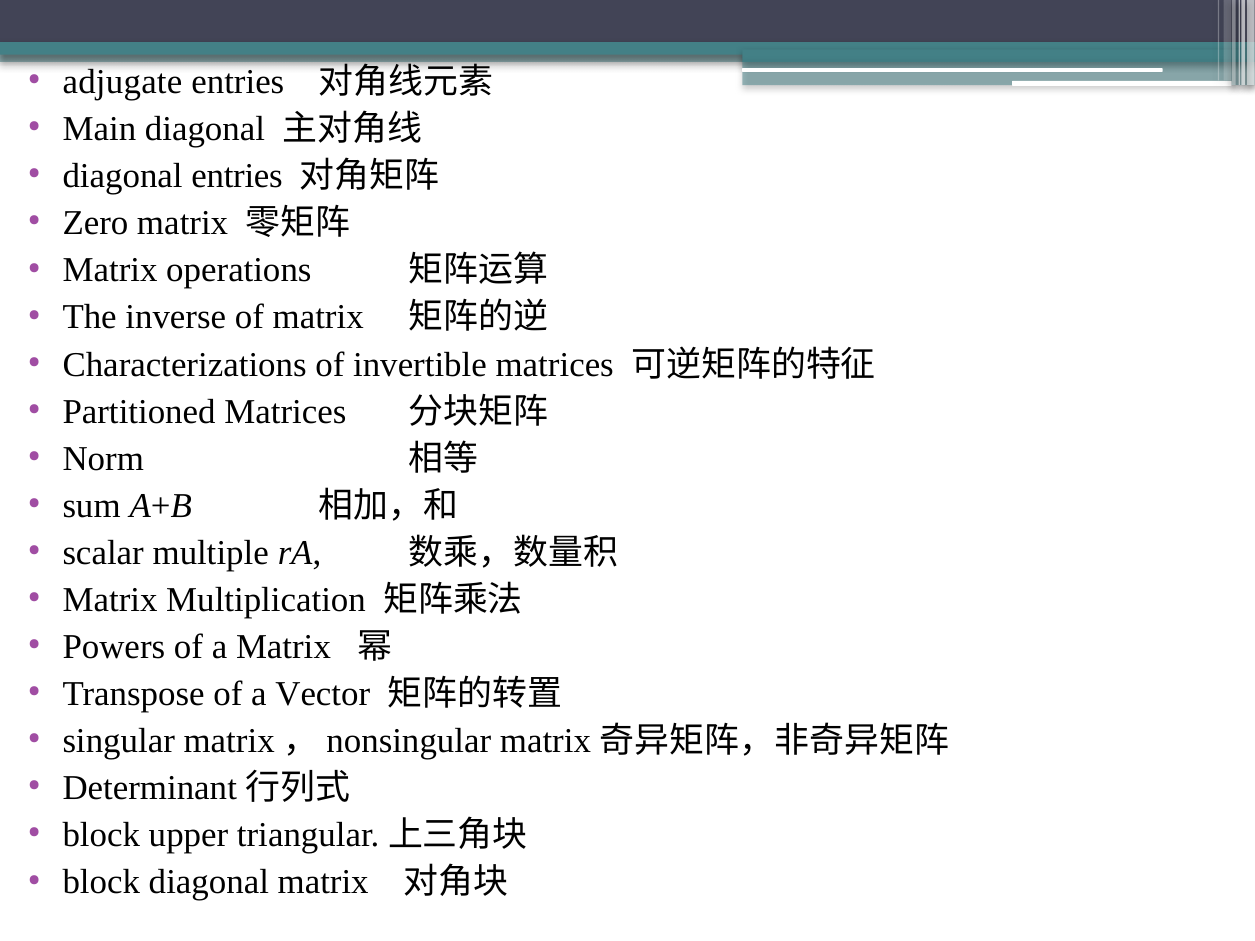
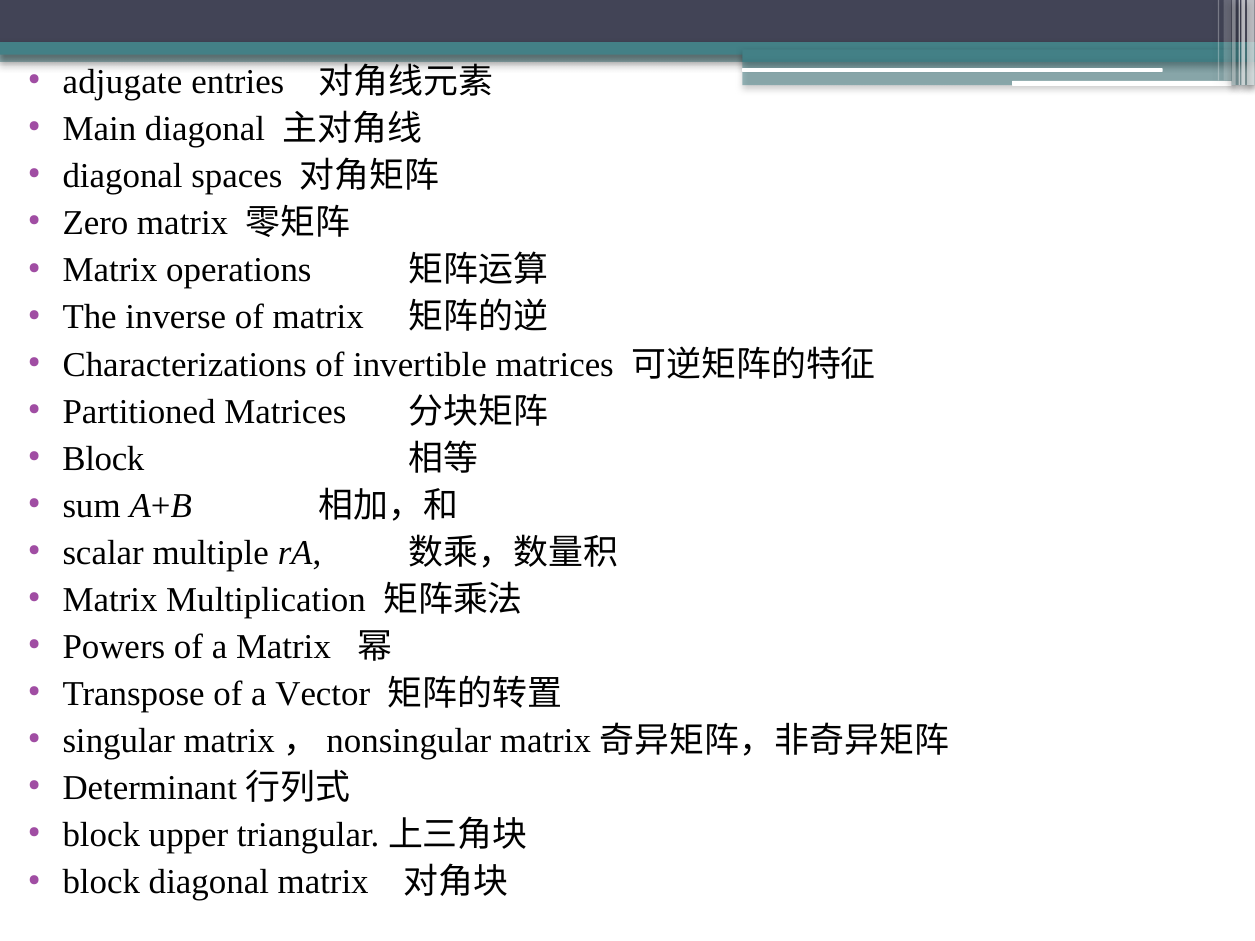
diagonal entries: entries -> spaces (237, 176)
Norm: Norm -> Block (103, 459)
